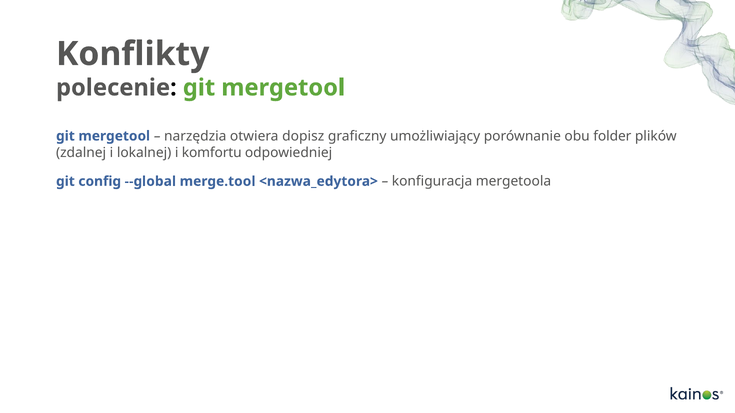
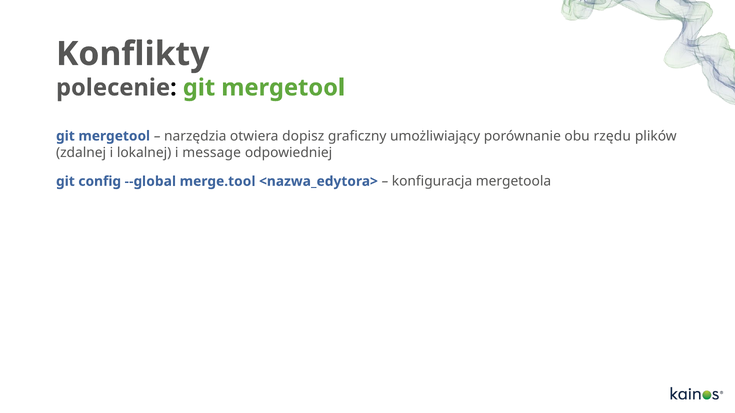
folder: folder -> rzędu (612, 136)
komfortu: komfortu -> message (212, 153)
